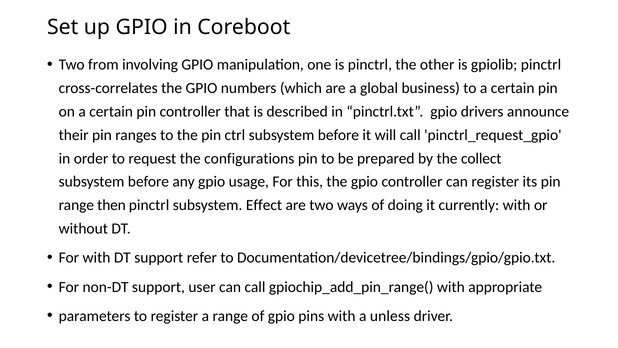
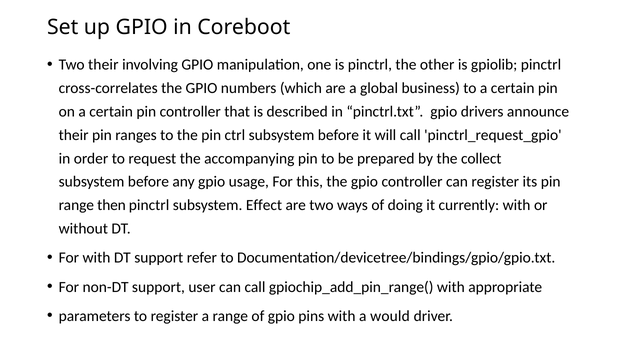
Two from: from -> their (103, 65)
configurations: configurations -> accompanying (249, 158)
unless: unless -> would (390, 316)
